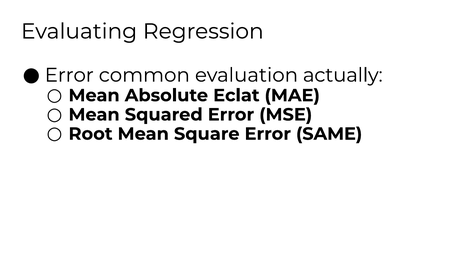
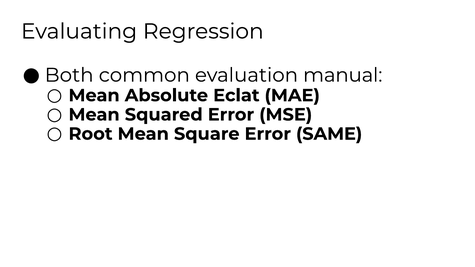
Error: Error -> Both (69, 75)
actually: actually -> manual (343, 75)
